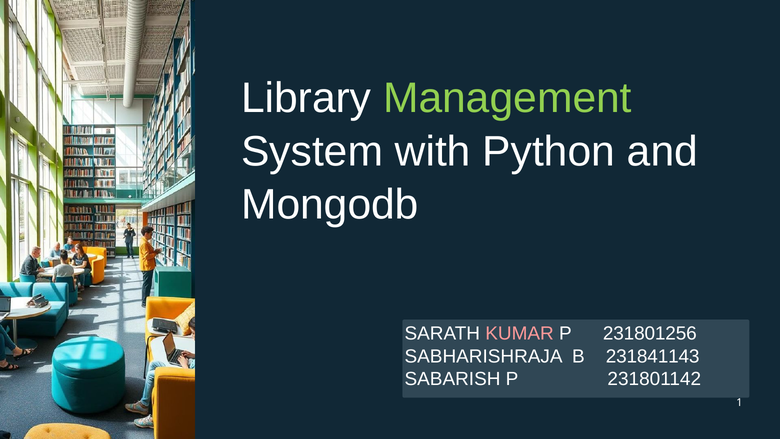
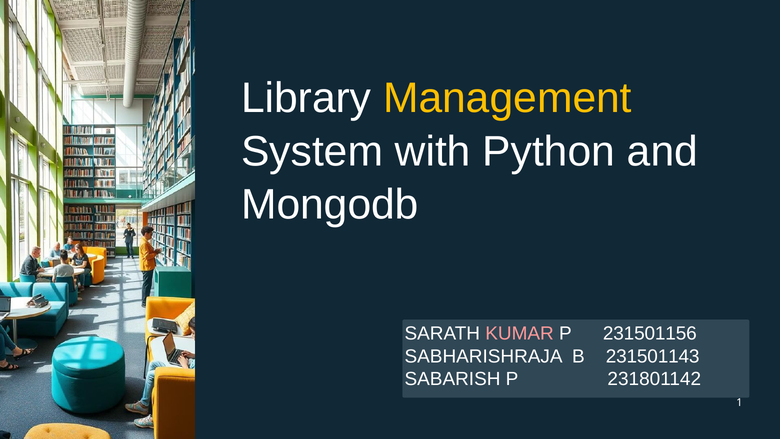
Management colour: light green -> yellow (507, 98)
231801256: 231801256 -> 231501156 (650, 333)
231841143: 231841143 -> 231501143 (653, 356)
